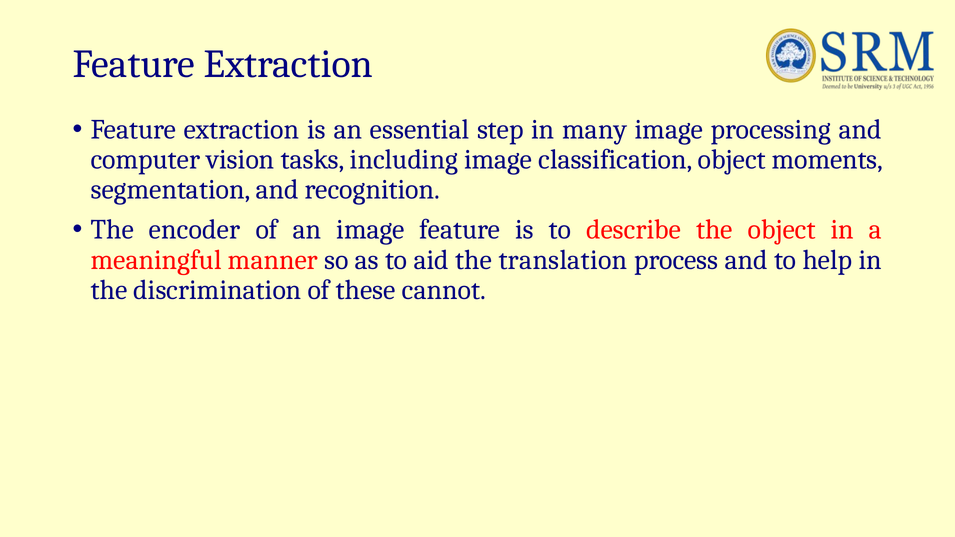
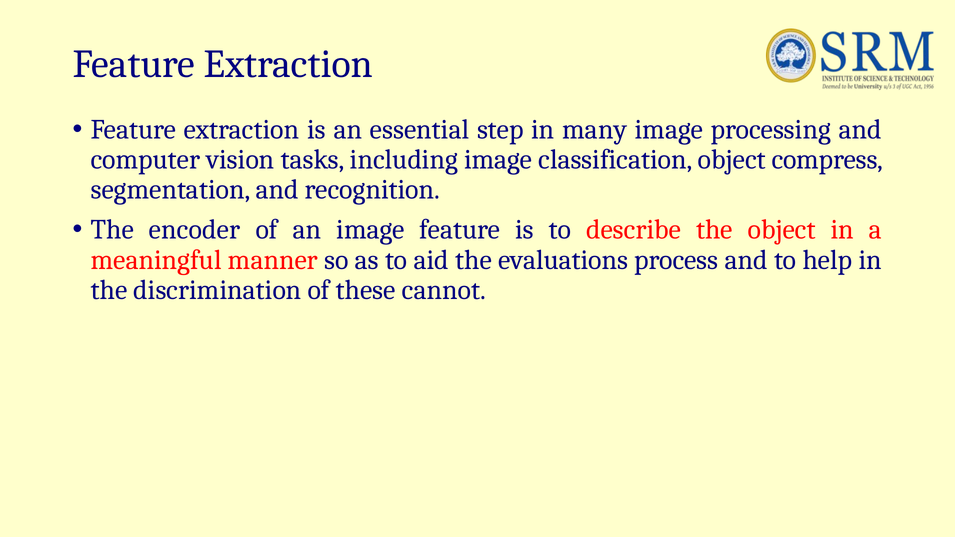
moments: moments -> compress (827, 160)
translation: translation -> evaluations (563, 260)
